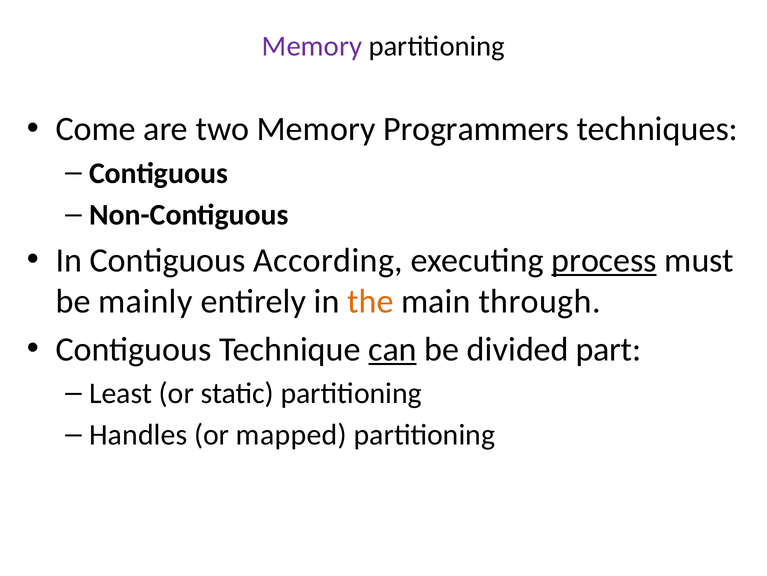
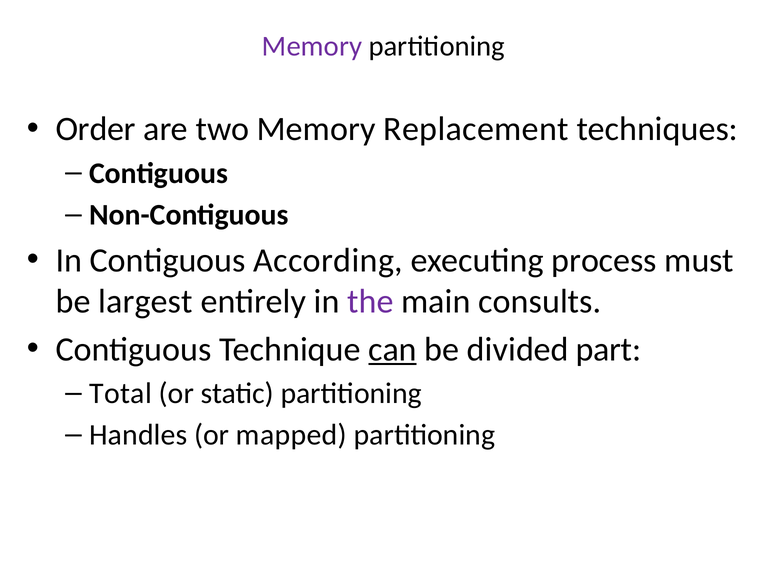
Come: Come -> Order (96, 129)
Programmers: Programmers -> Replacement (476, 129)
process underline: present -> none (604, 260)
mainly: mainly -> largest (146, 301)
the colour: orange -> purple (370, 301)
through: through -> consults (540, 301)
Least: Least -> Total (121, 393)
